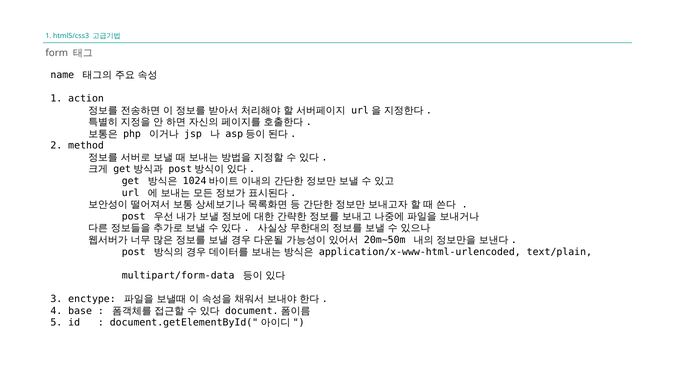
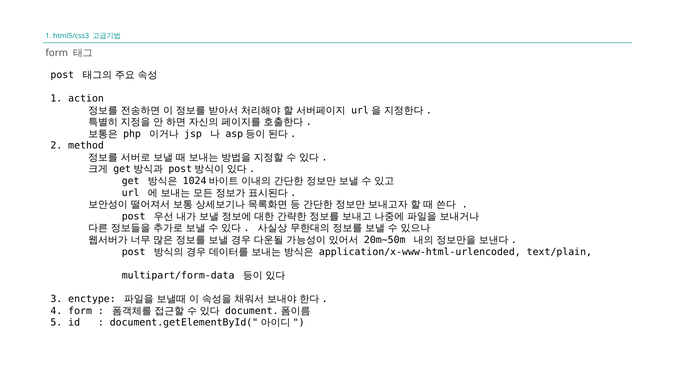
name: name -> post (62, 75)
4 base: base -> form (80, 311)
